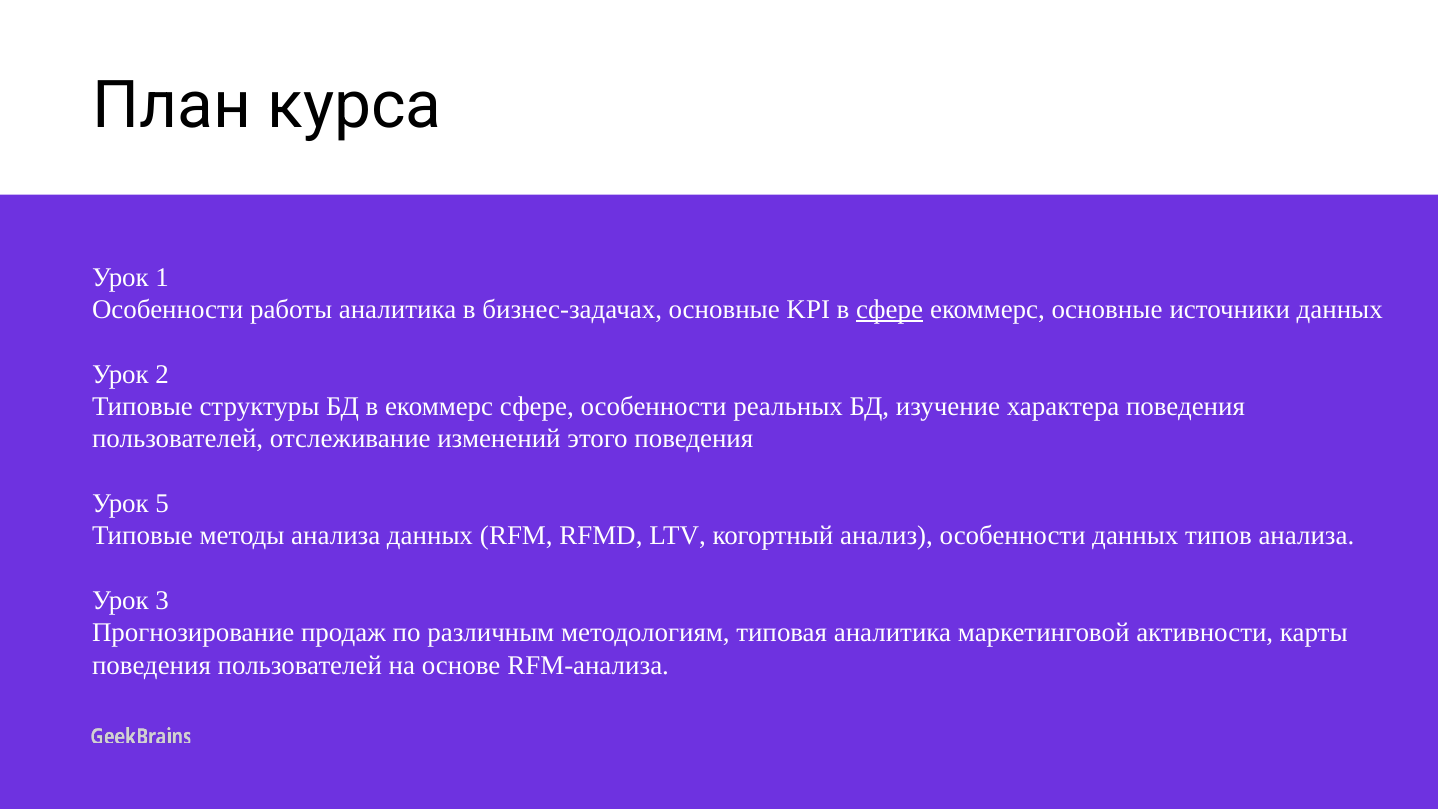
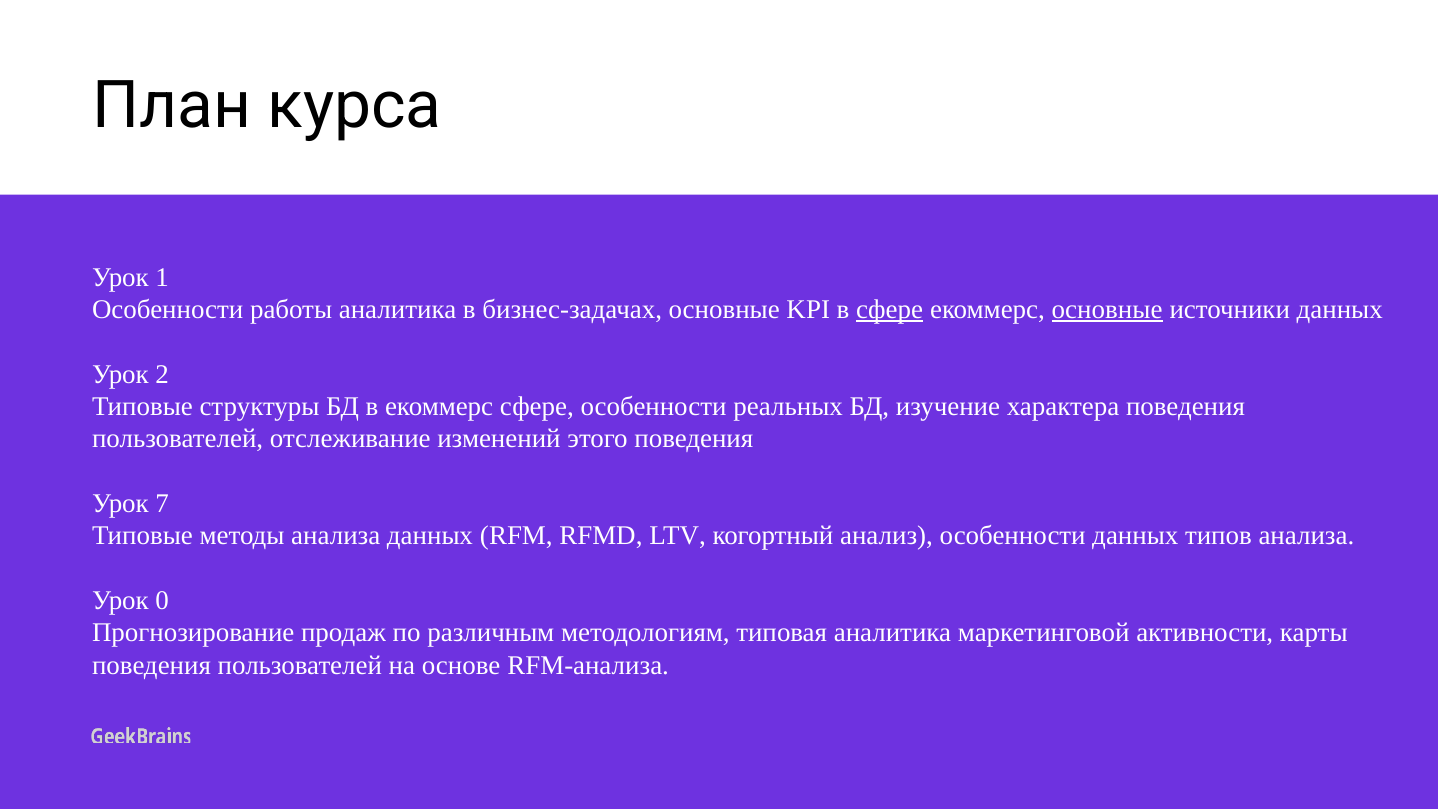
основные underline: none -> present (1107, 309)
5: 5 -> 7 (162, 504)
3: 3 -> 0 (162, 601)
